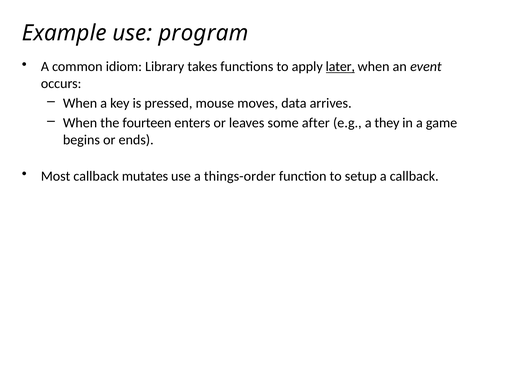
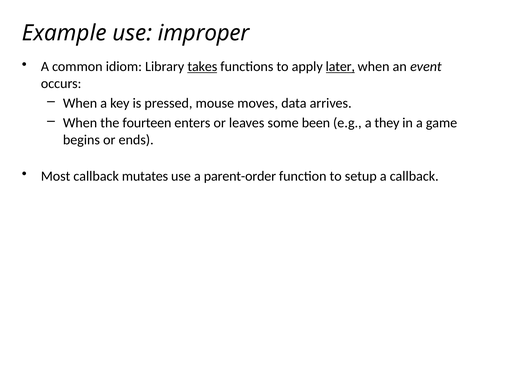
program: program -> improper (204, 33)
takes underline: none -> present (202, 67)
after: after -> been (316, 123)
things-order: things-order -> parent-order (240, 176)
